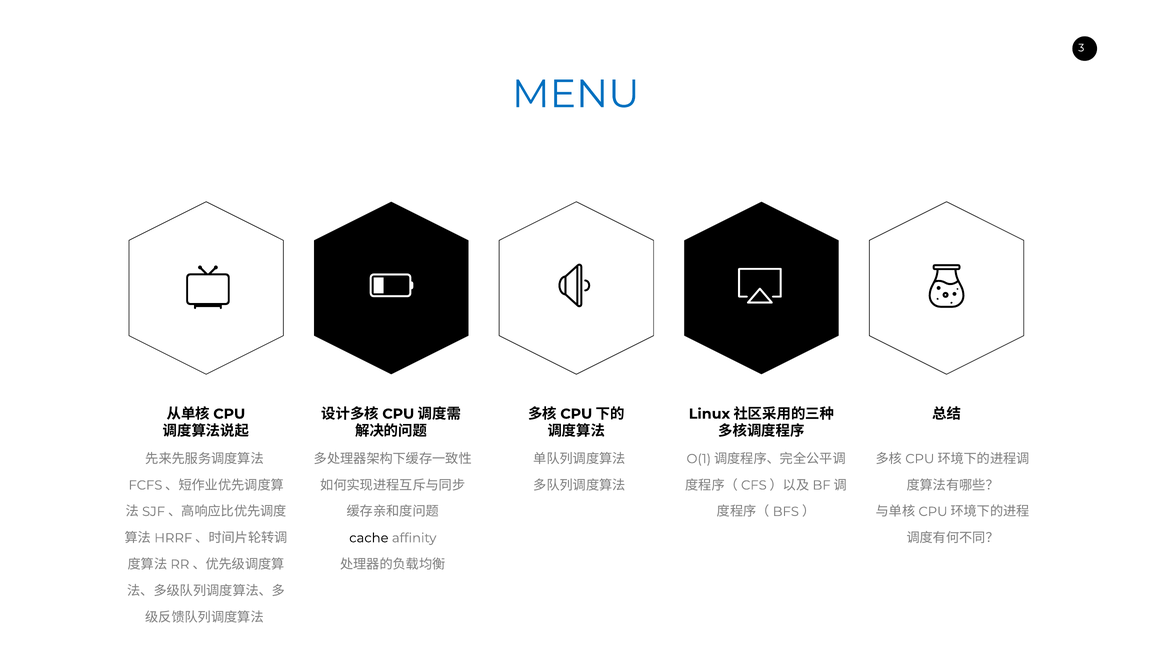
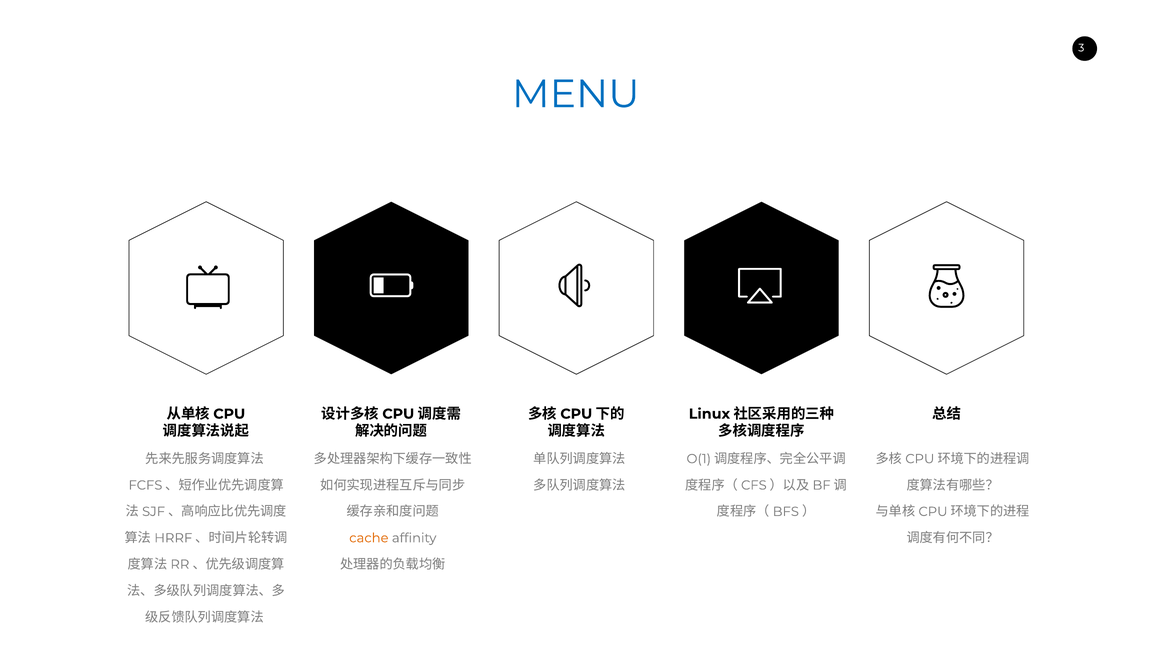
cache colour: black -> orange (369, 538)
